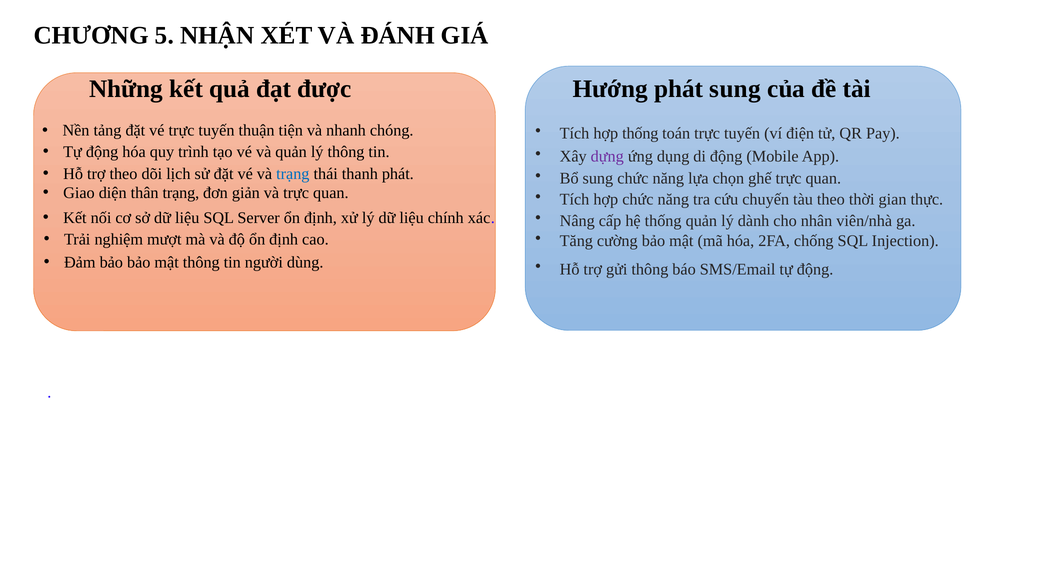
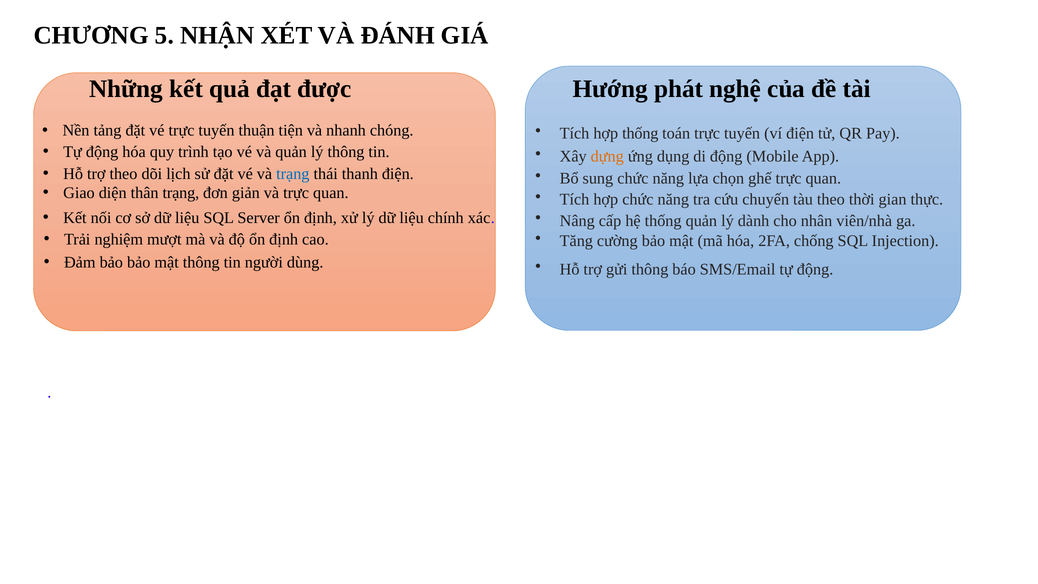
phát sung: sung -> nghệ (735, 89)
dựng colour: purple -> orange (607, 156)
thanh phát: phát -> điện (398, 174)
